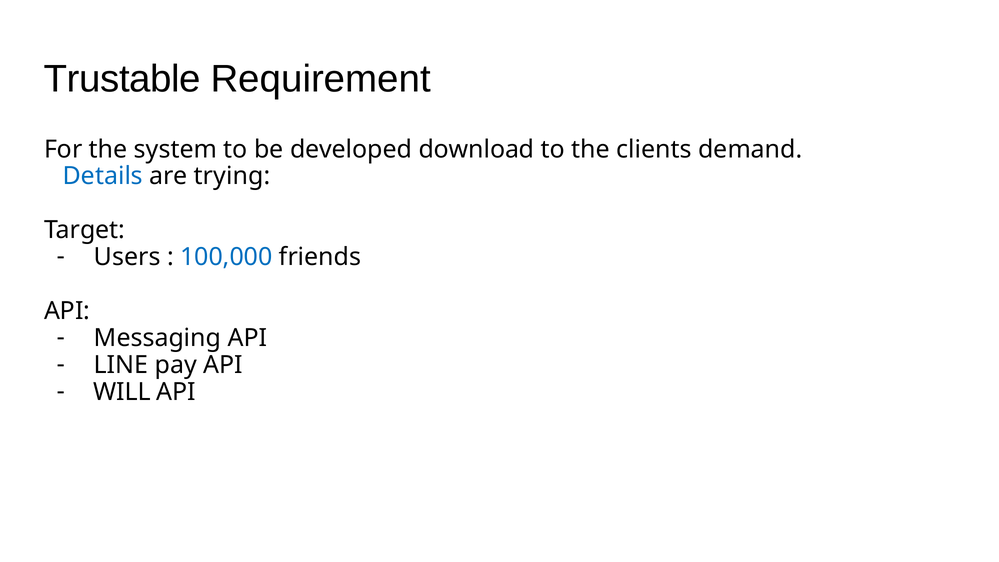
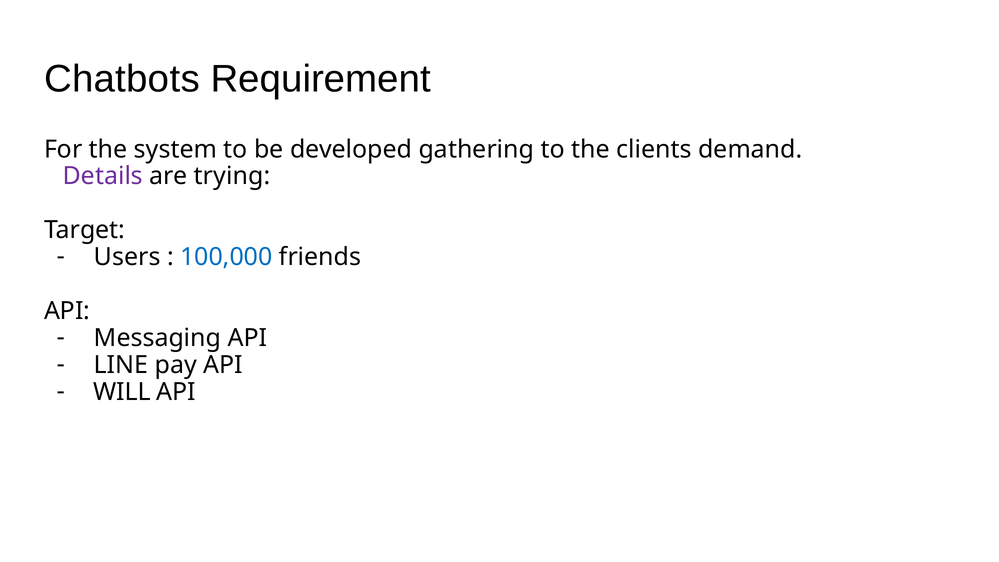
Trustable: Trustable -> Chatbots (122, 79)
download: download -> gathering (476, 149)
Details colour: blue -> purple (103, 176)
